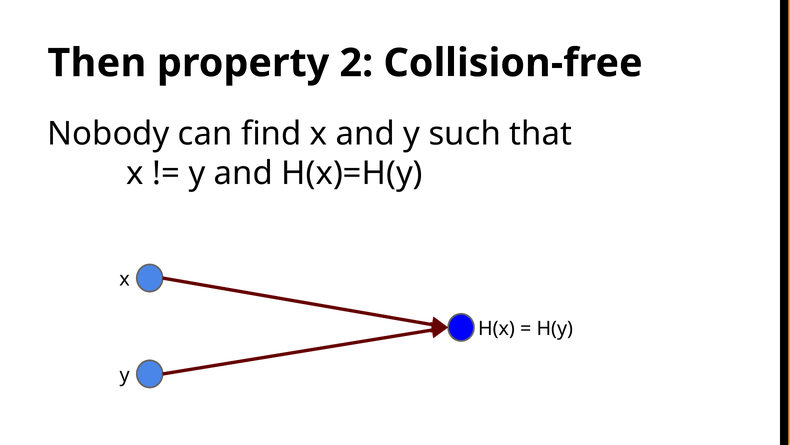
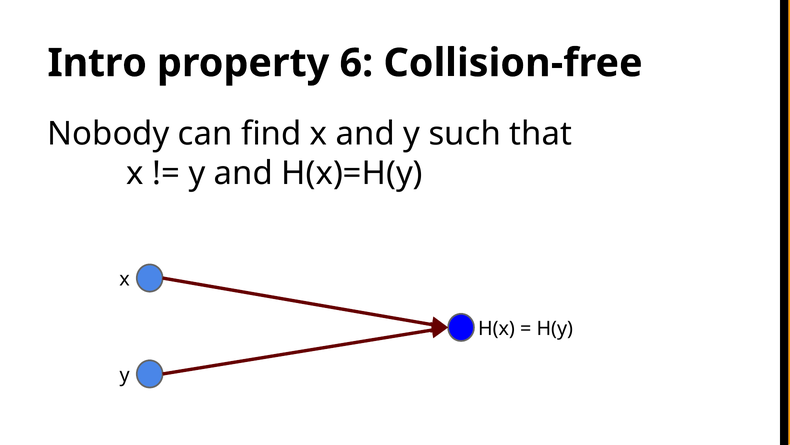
Then: Then -> Intro (97, 63)
2: 2 -> 6 (356, 63)
